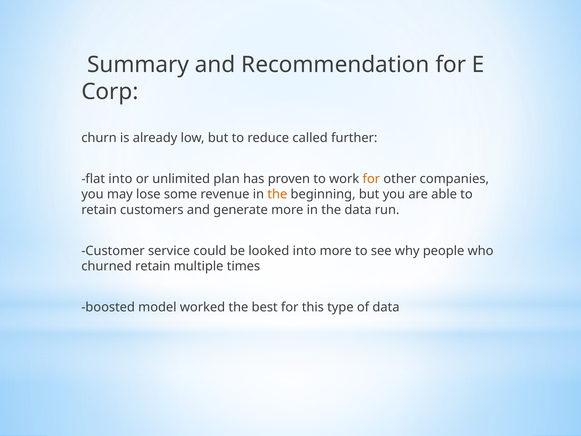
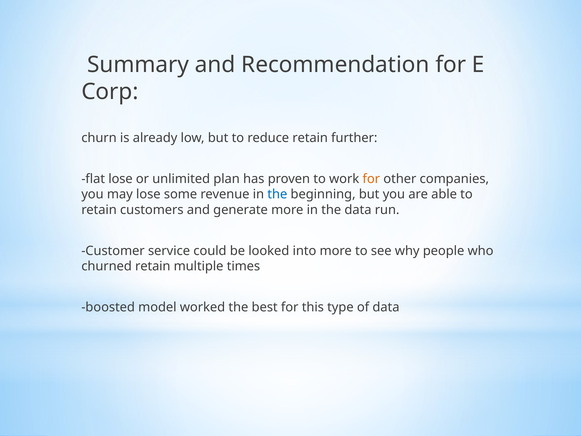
reduce called: called -> retain (310, 138)
flat into: into -> lose (121, 179)
the colour: orange -> blue (277, 194)
